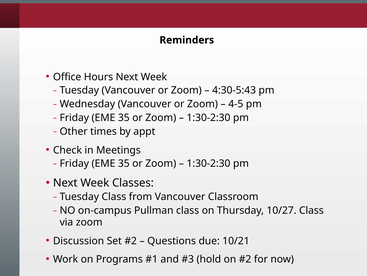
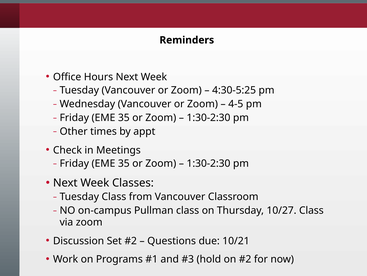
4:30-5:43: 4:30-5:43 -> 4:30-5:25 (234, 90)
